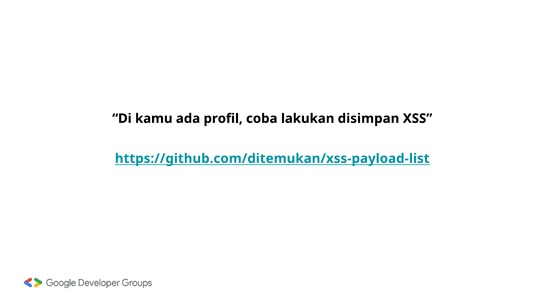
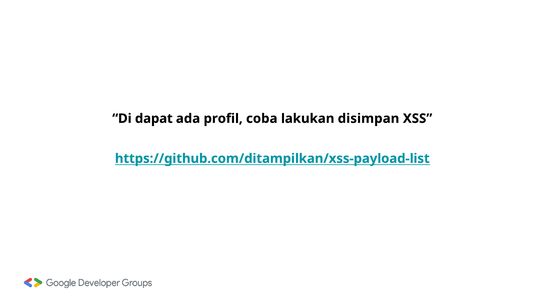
kamu: kamu -> dapat (154, 119)
https://github.com/ditemukan/xss-payload-list: https://github.com/ditemukan/xss-payload-list -> https://github.com/ditampilkan/xss-payload-list (272, 159)
